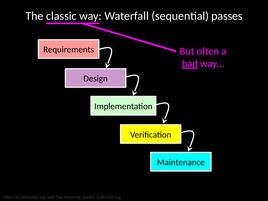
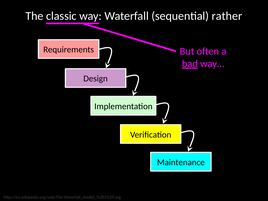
passes: passes -> rather (227, 16)
